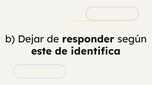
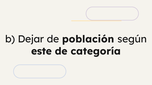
responder: responder -> población (88, 39)
identifica: identifica -> categoría (96, 52)
